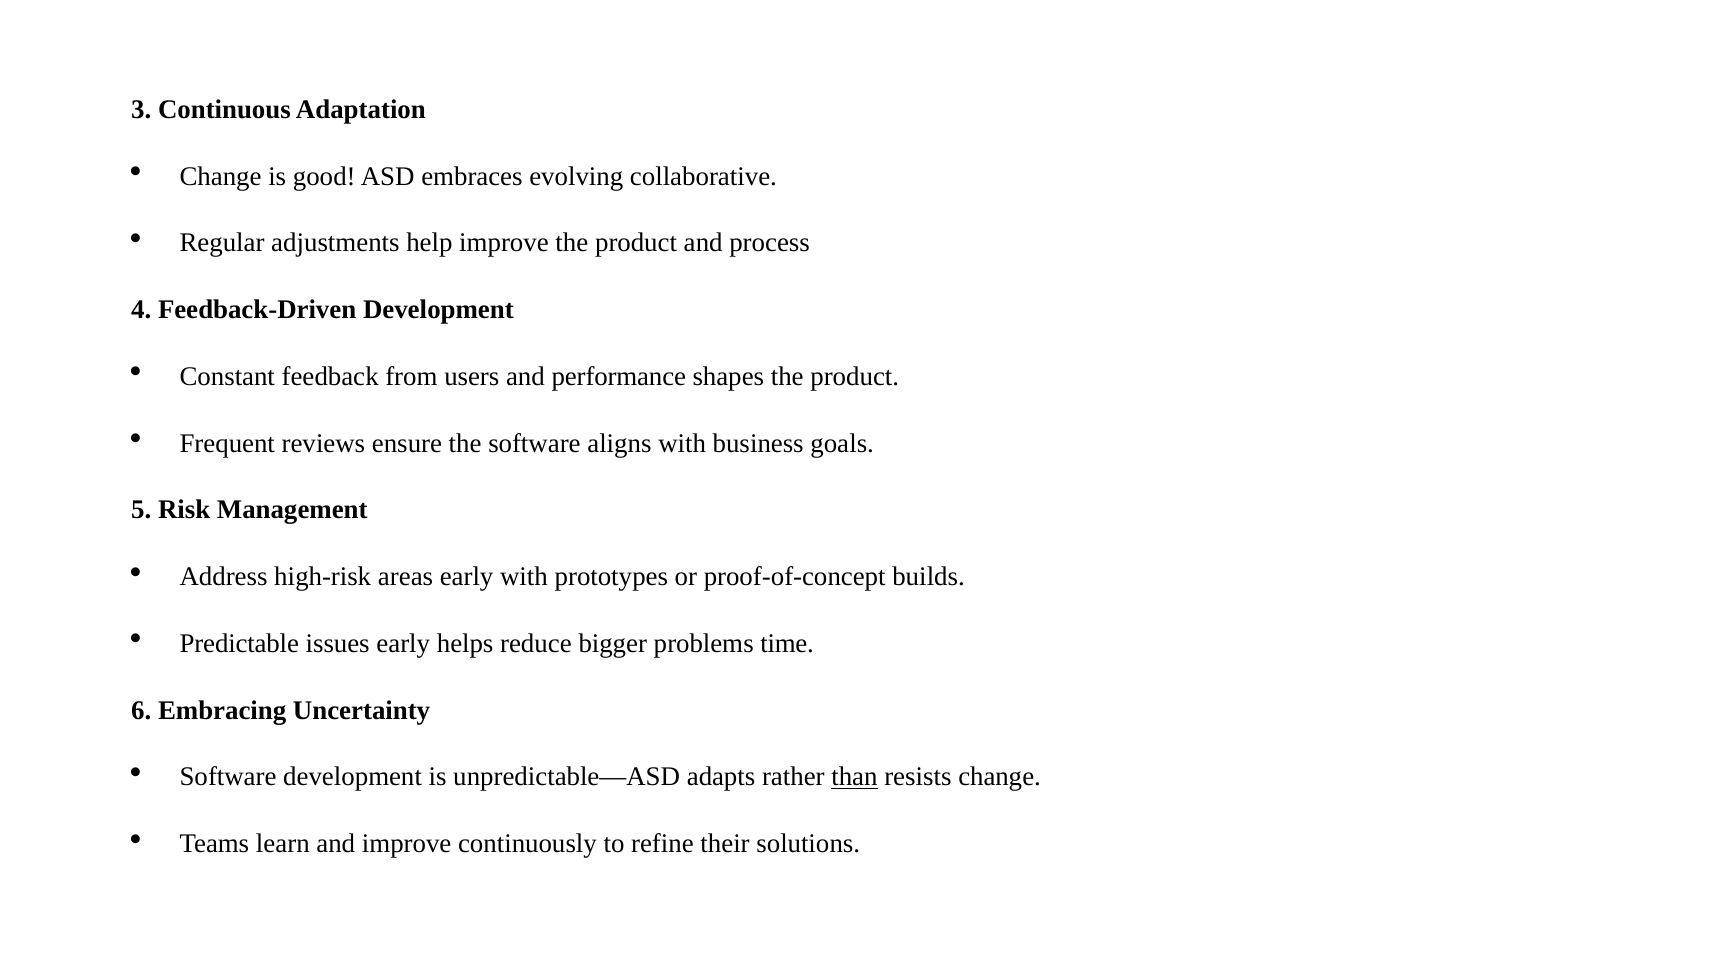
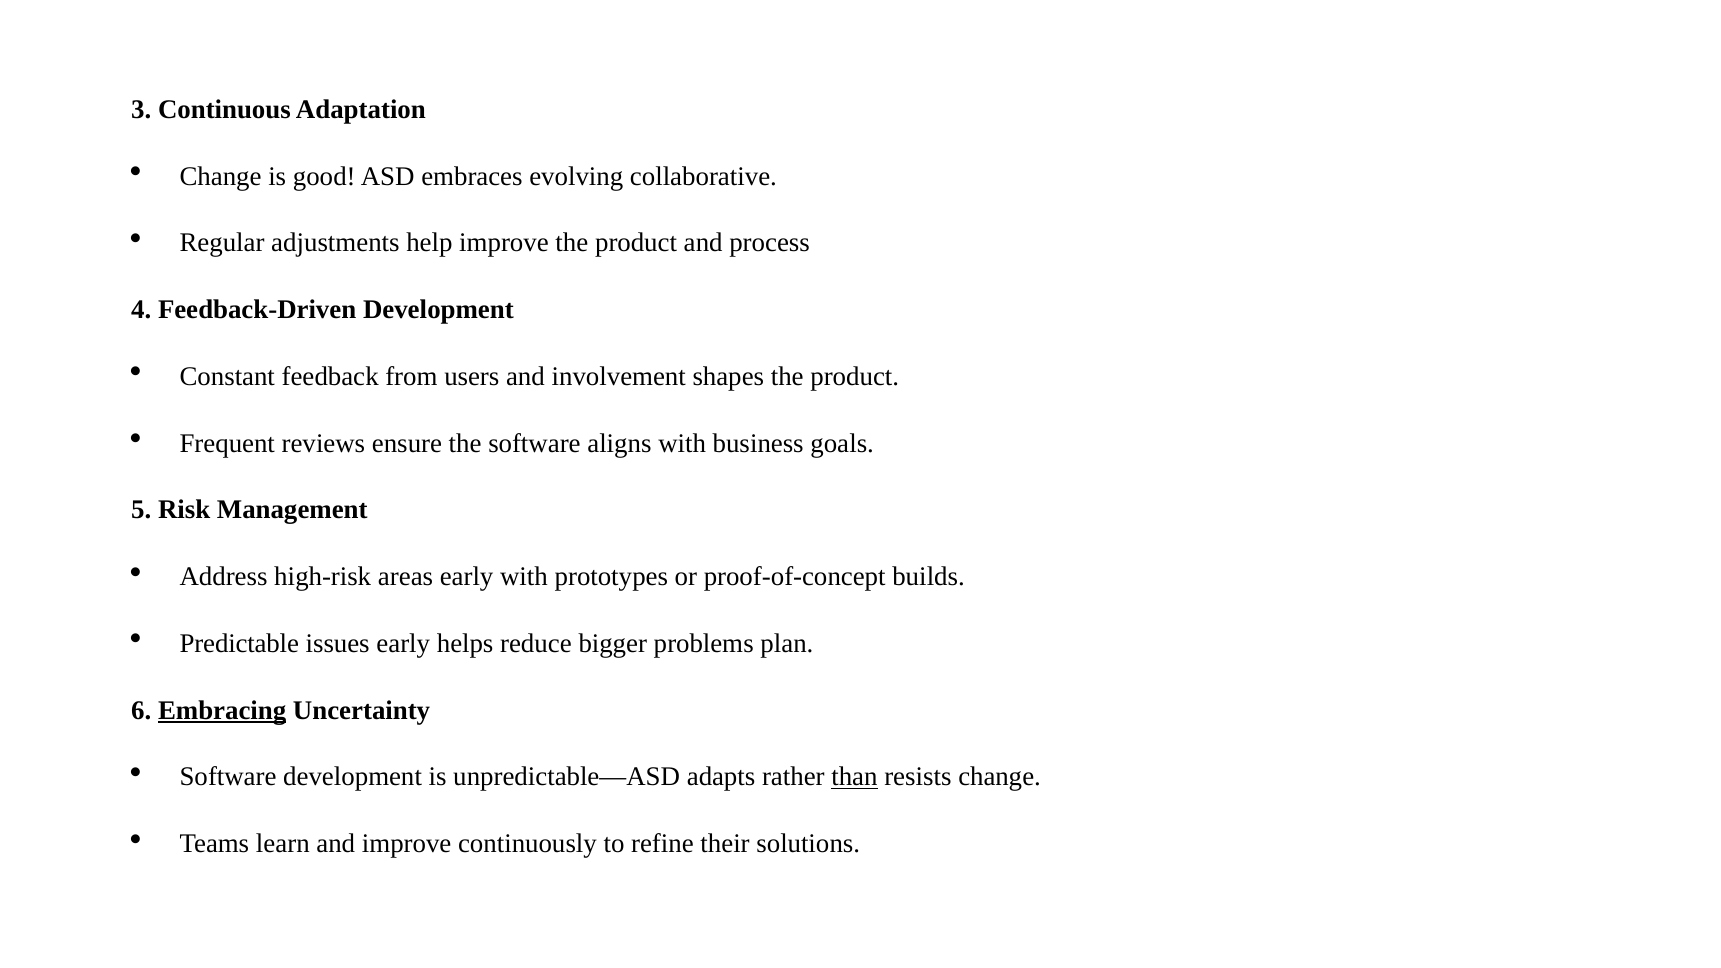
performance: performance -> involvement (619, 377)
time: time -> plan (787, 644)
Embracing underline: none -> present (222, 710)
